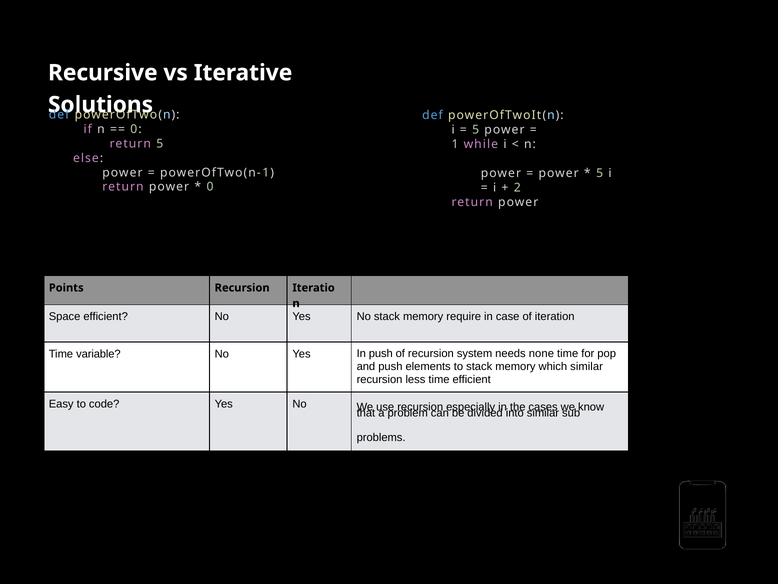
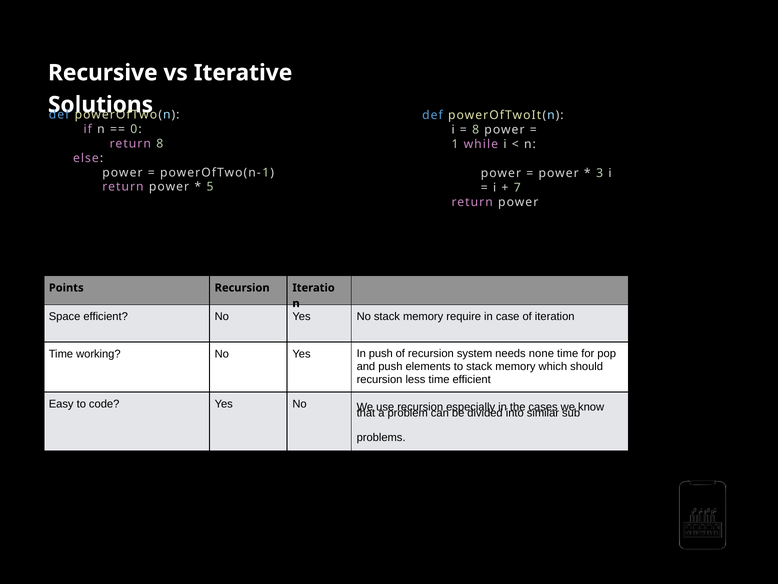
5: 5 -> 8 (476, 130)
return 5: 5 -> 8 (160, 144)
5: 5 -> 3 (600, 173)
0: 0 -> 5 (210, 187)
2: 2 -> 7 (517, 188)
variable: variable -> working (98, 354)
which similar: similar -> should (587, 367)
